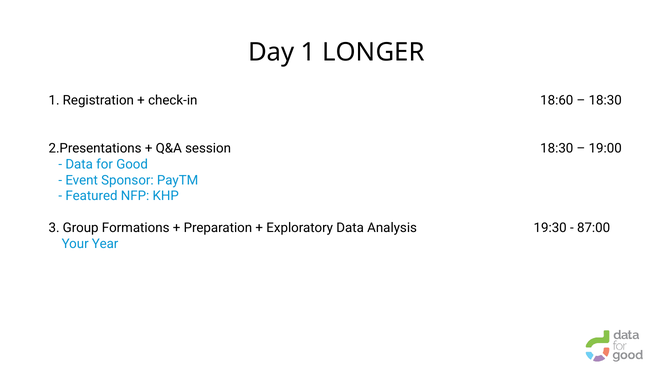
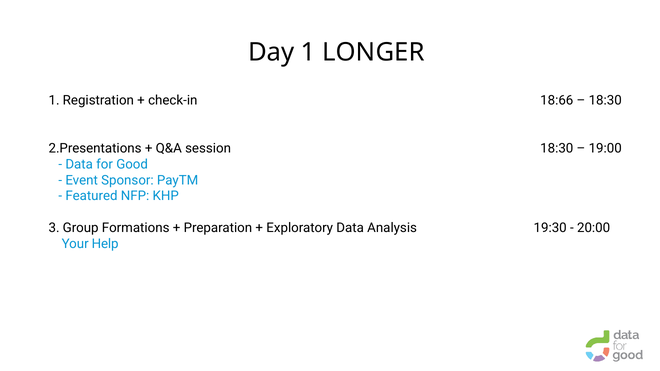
18:60: 18:60 -> 18:66 (557, 101)
87:00: 87:00 -> 20:00 (594, 228)
Year: Year -> Help (105, 244)
